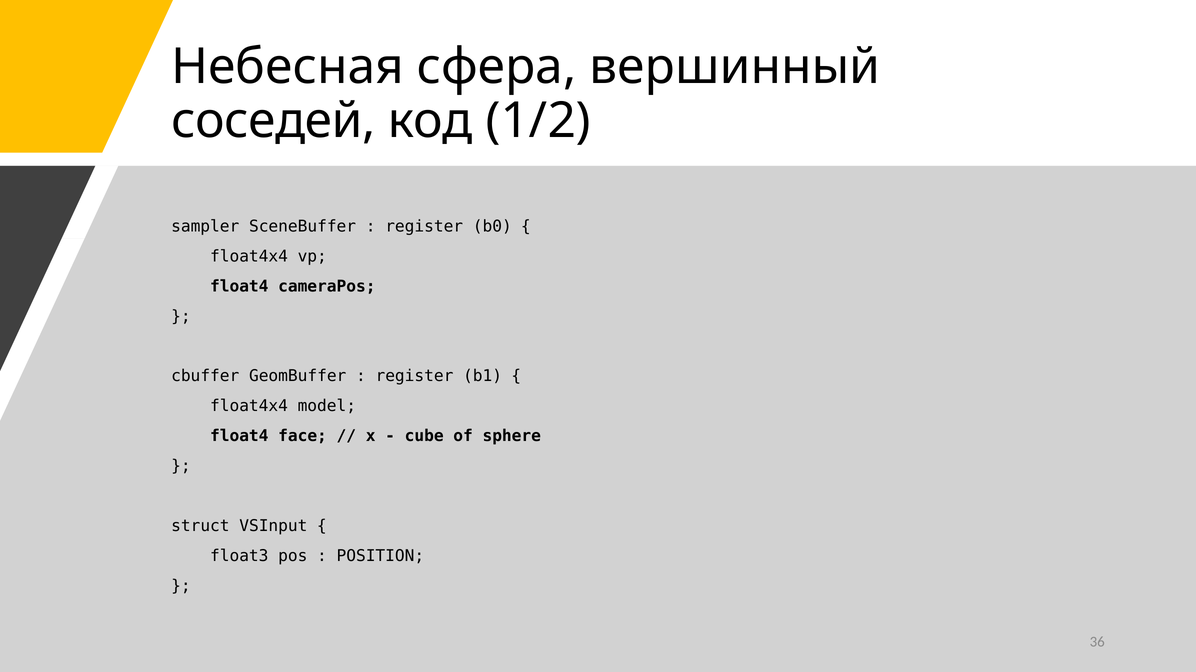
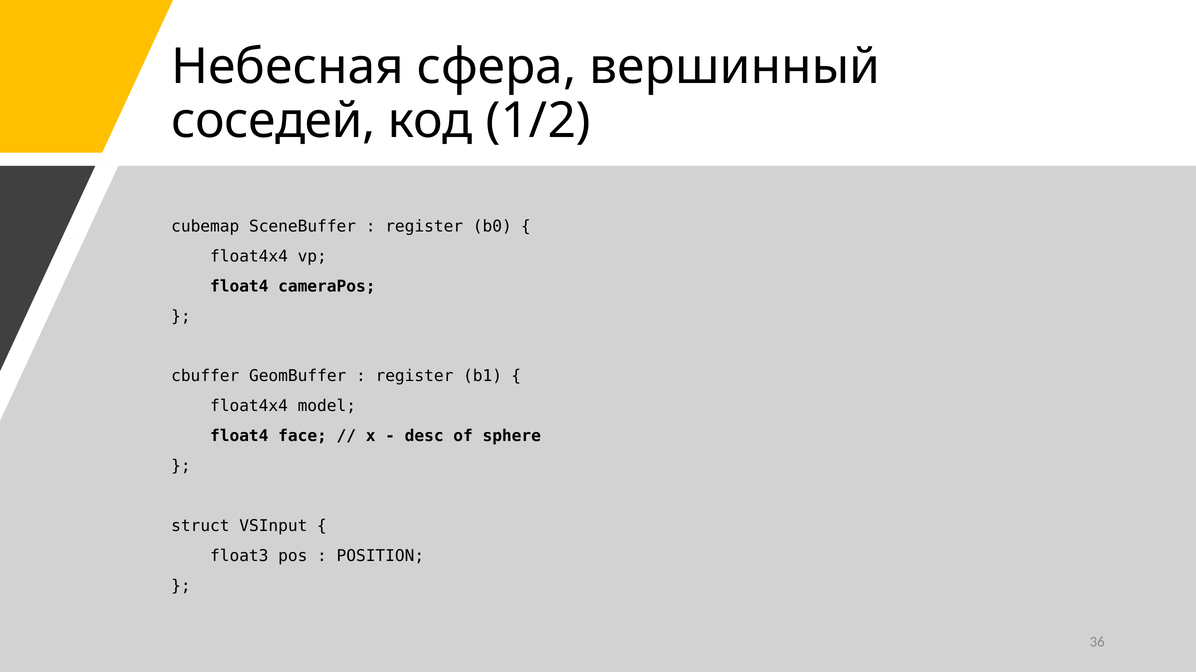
sampler: sampler -> cubemap (205, 227)
cube: cube -> desc (424, 436)
